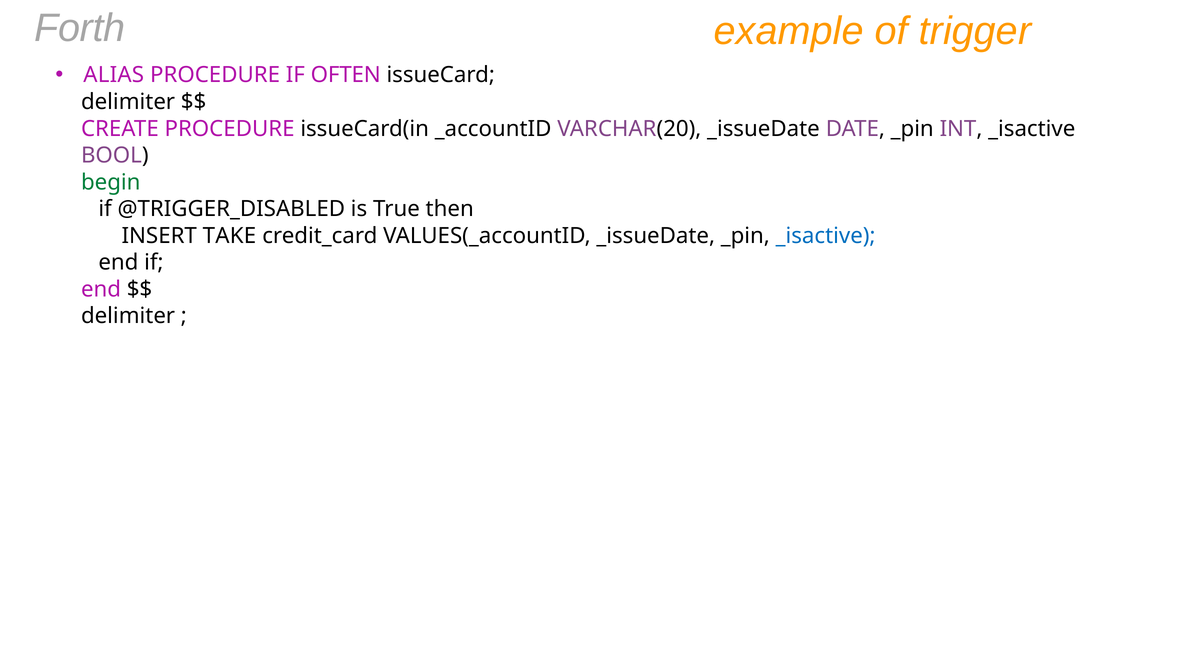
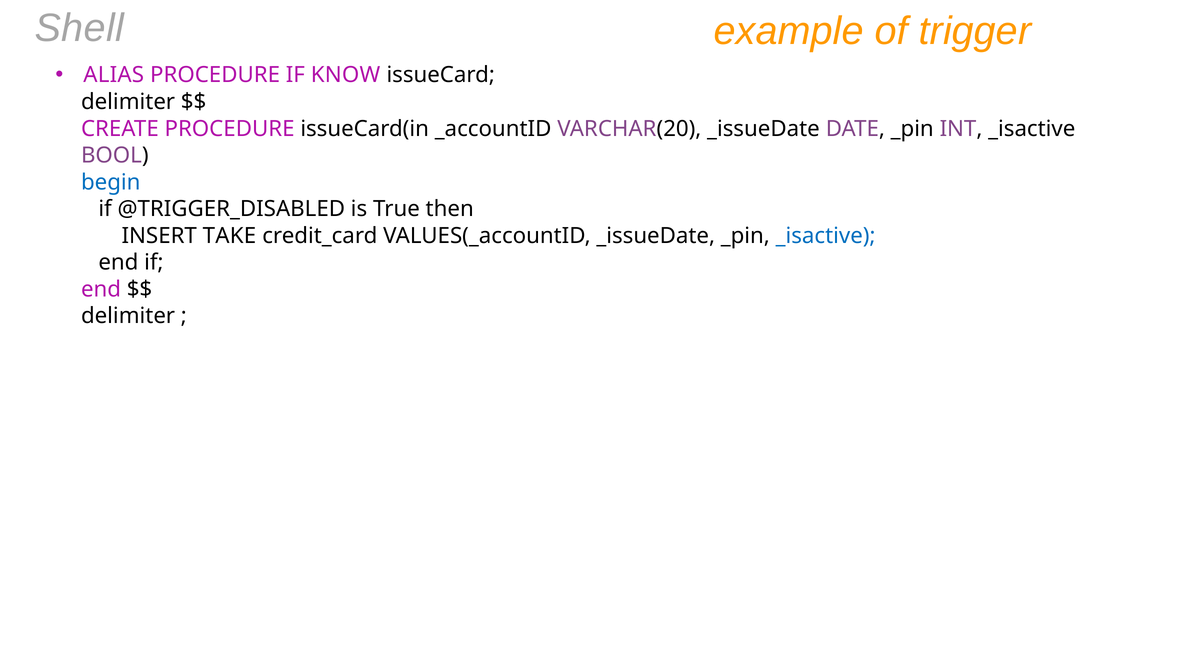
Forth: Forth -> Shell (79, 28)
OFTEN: OFTEN -> KNOW (346, 75)
begin colour: green -> blue (111, 182)
